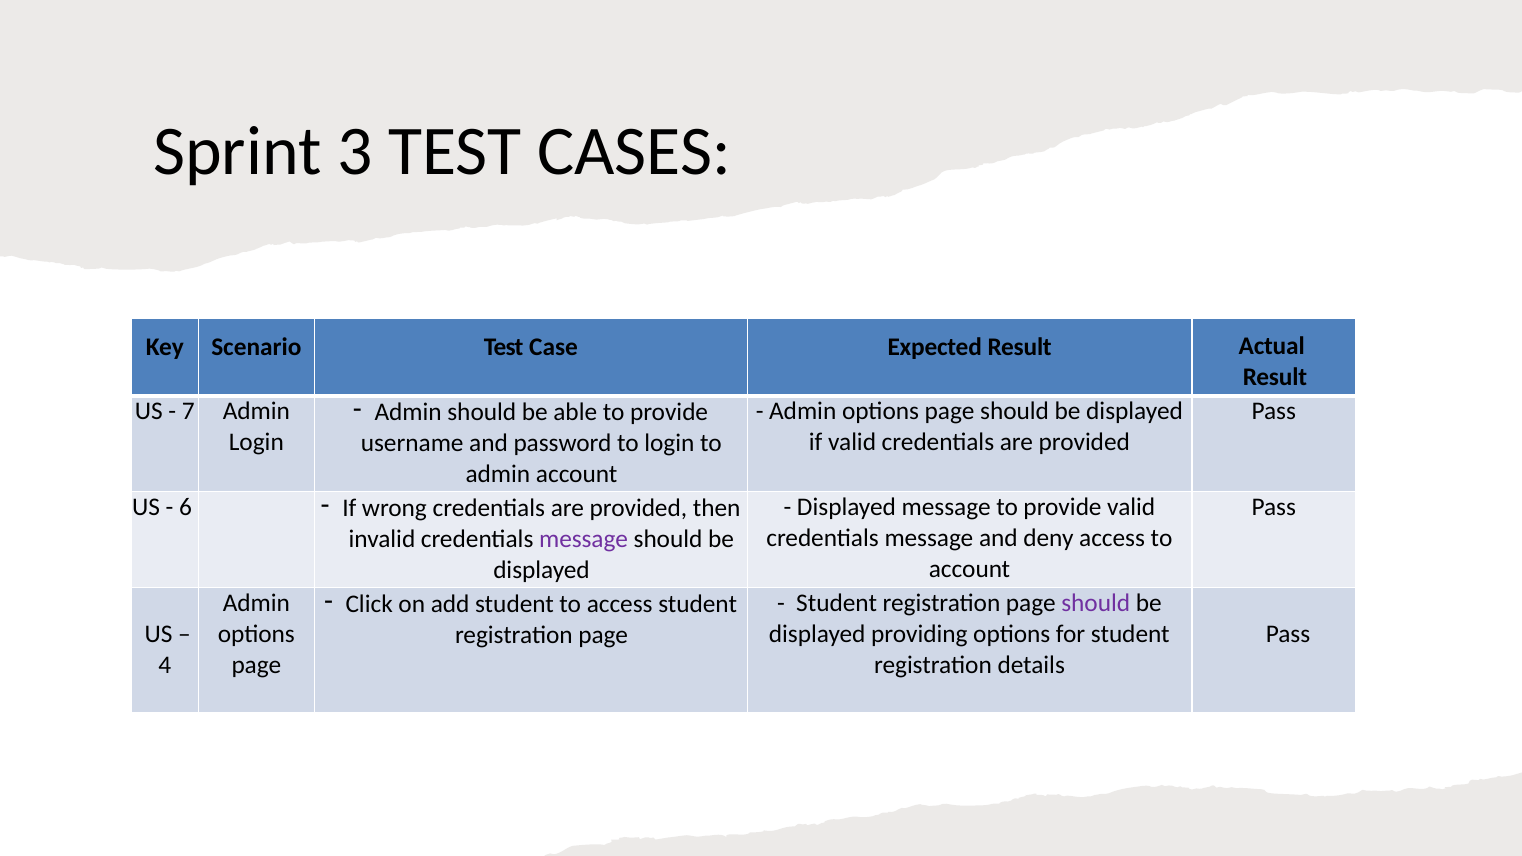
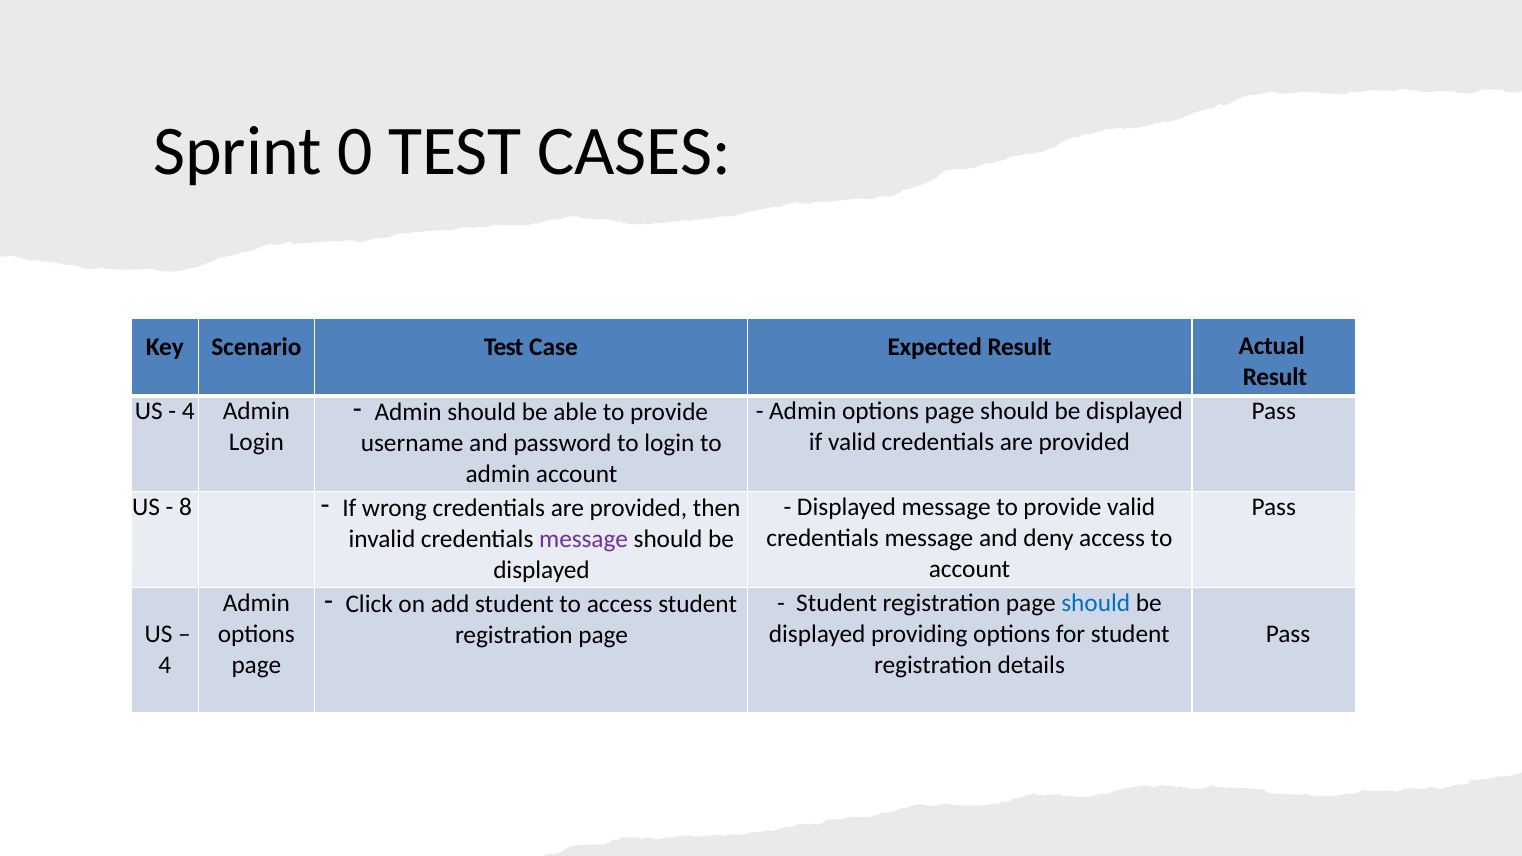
3: 3 -> 0 (355, 152)
7: 7 -> 4 (188, 412)
6: 6 -> 8 (185, 508)
should colour: purple -> blue (1096, 604)
